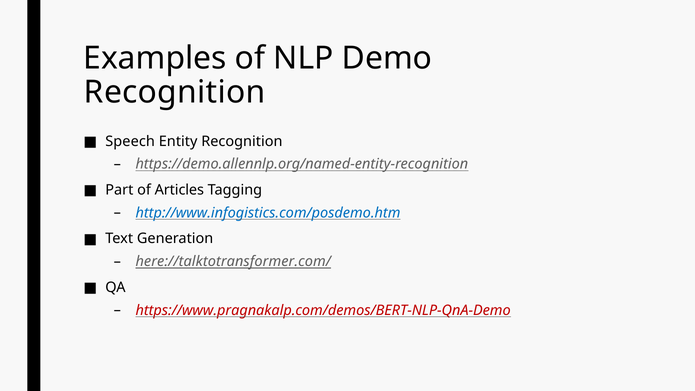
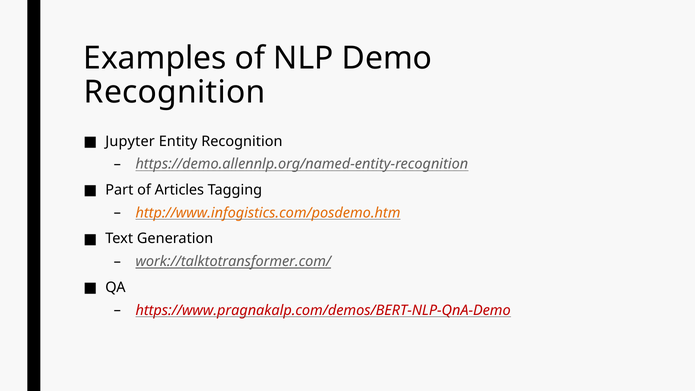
Speech: Speech -> Jupyter (130, 141)
http://www.infogistics.com/posdemo.htm colour: blue -> orange (268, 213)
here://talktotransformer.com/: here://talktotransformer.com/ -> work://talktotransformer.com/ (233, 261)
